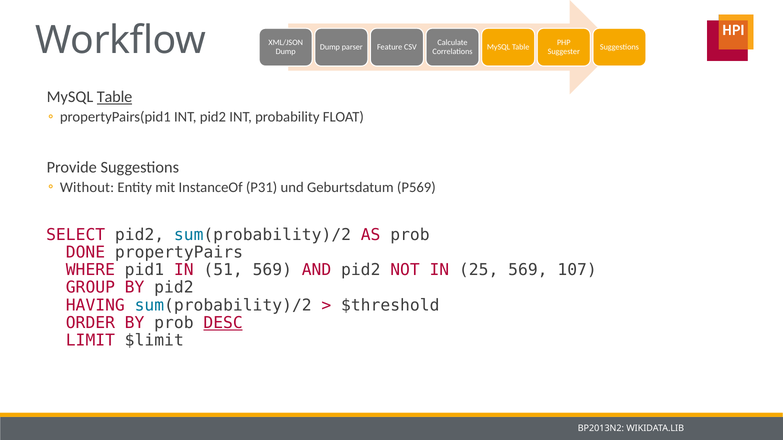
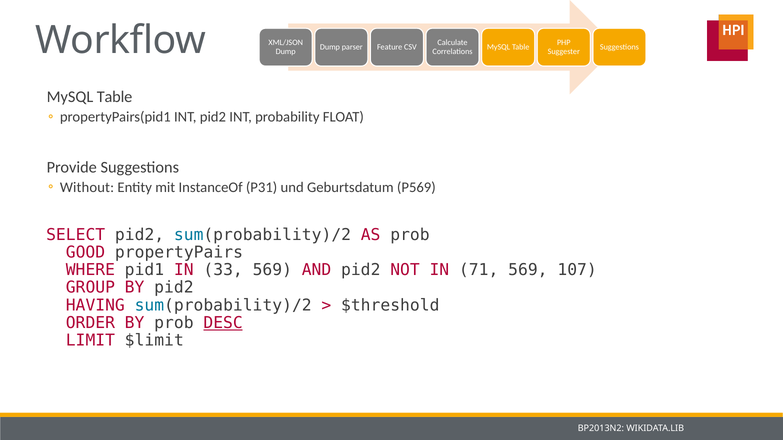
Table underline: present -> none (115, 97)
DONE: DONE -> GOOD (85, 253)
51: 51 -> 33 (223, 270)
25: 25 -> 71 (479, 270)
